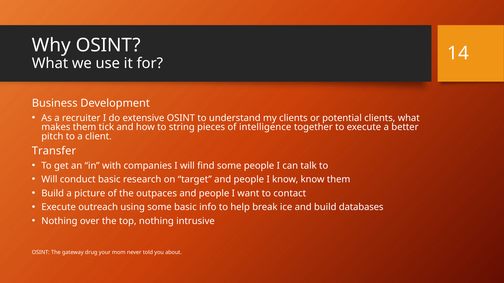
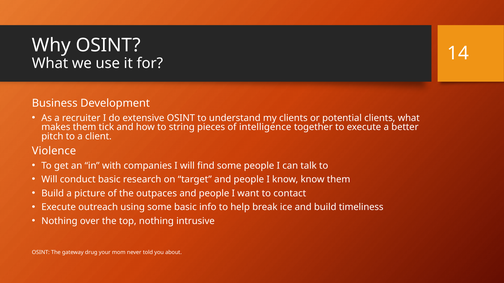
Transfer: Transfer -> Violence (54, 151)
databases: databases -> timeliness (361, 208)
